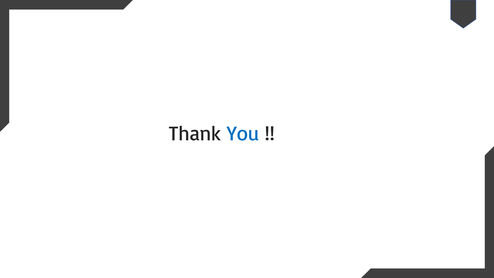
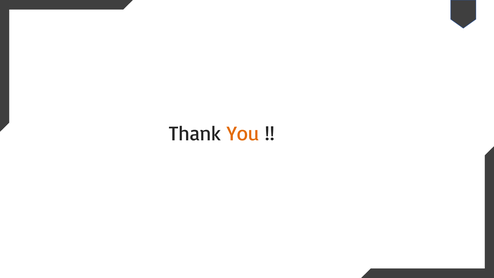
You colour: blue -> orange (243, 134)
